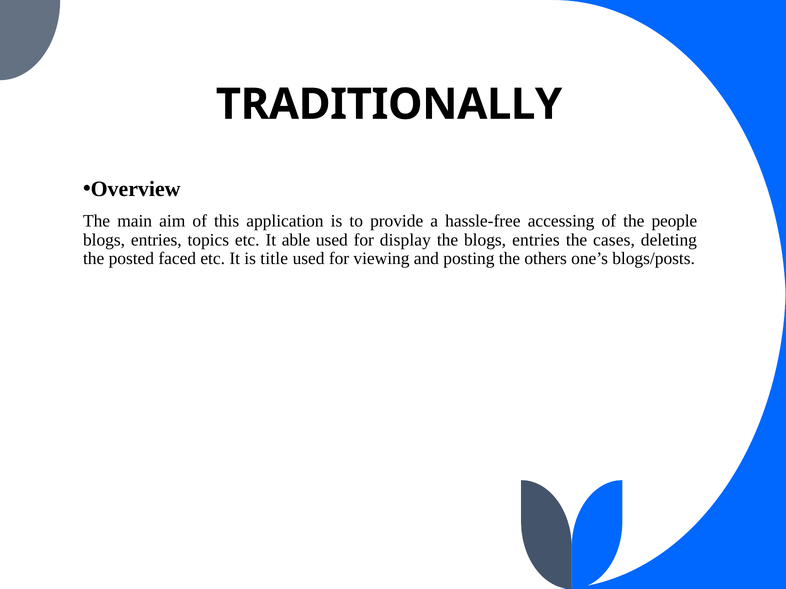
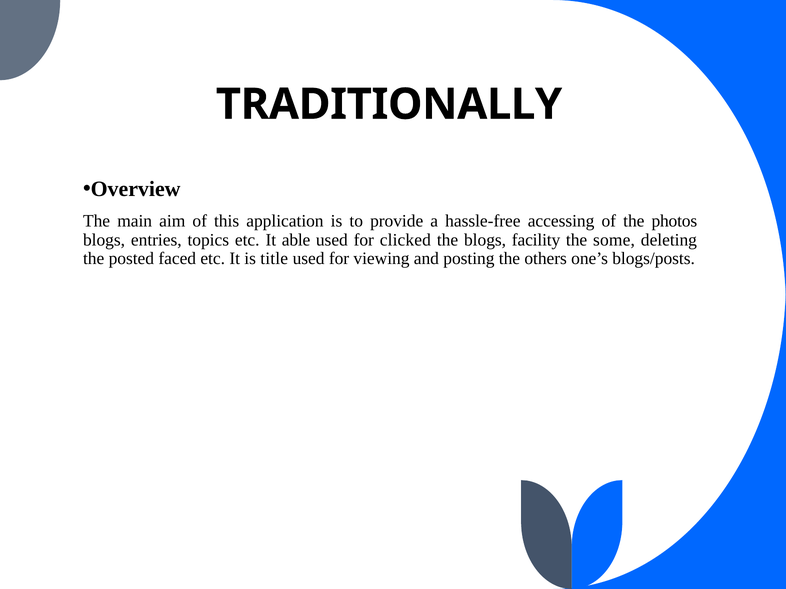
people: people -> photos (674, 221)
display: display -> clicked (405, 240)
the blogs entries: entries -> facility (536, 240)
cases: cases -> some (614, 240)
